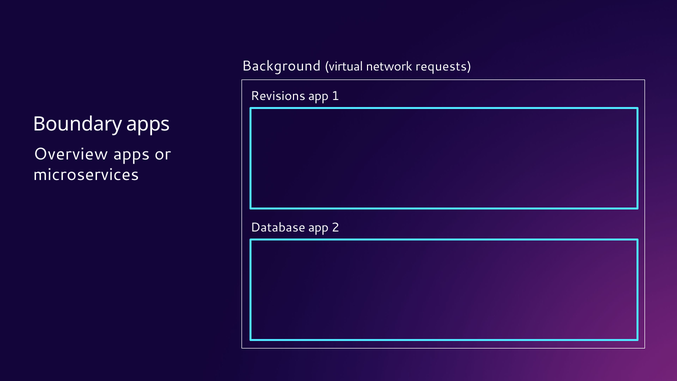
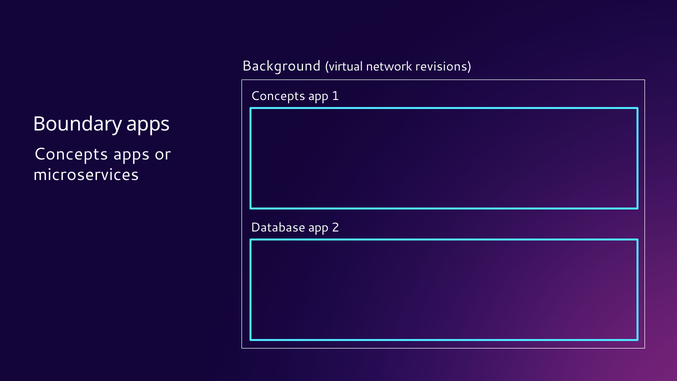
requests: requests -> revisions (444, 67)
Revisions: Revisions -> Concepts (278, 96)
Overview: Overview -> Concepts (71, 154)
